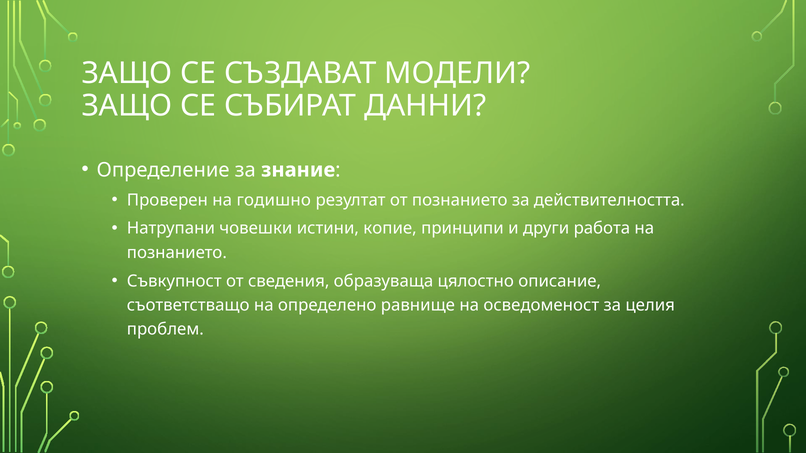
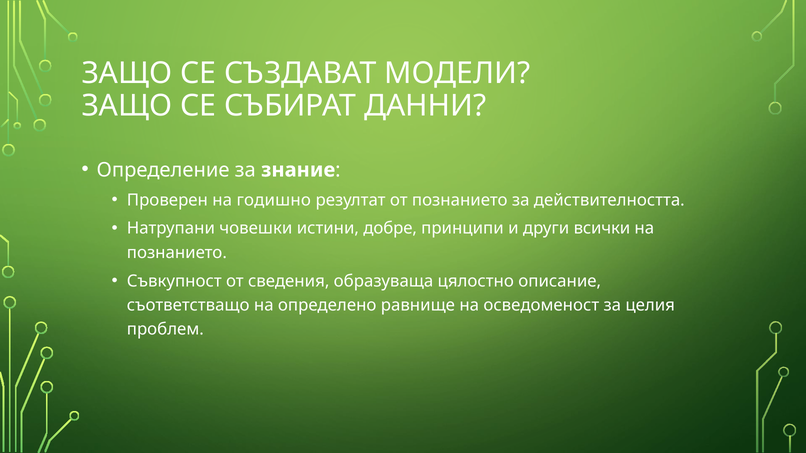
копие: копие -> добре (390, 229)
работа: работа -> всички (602, 229)
